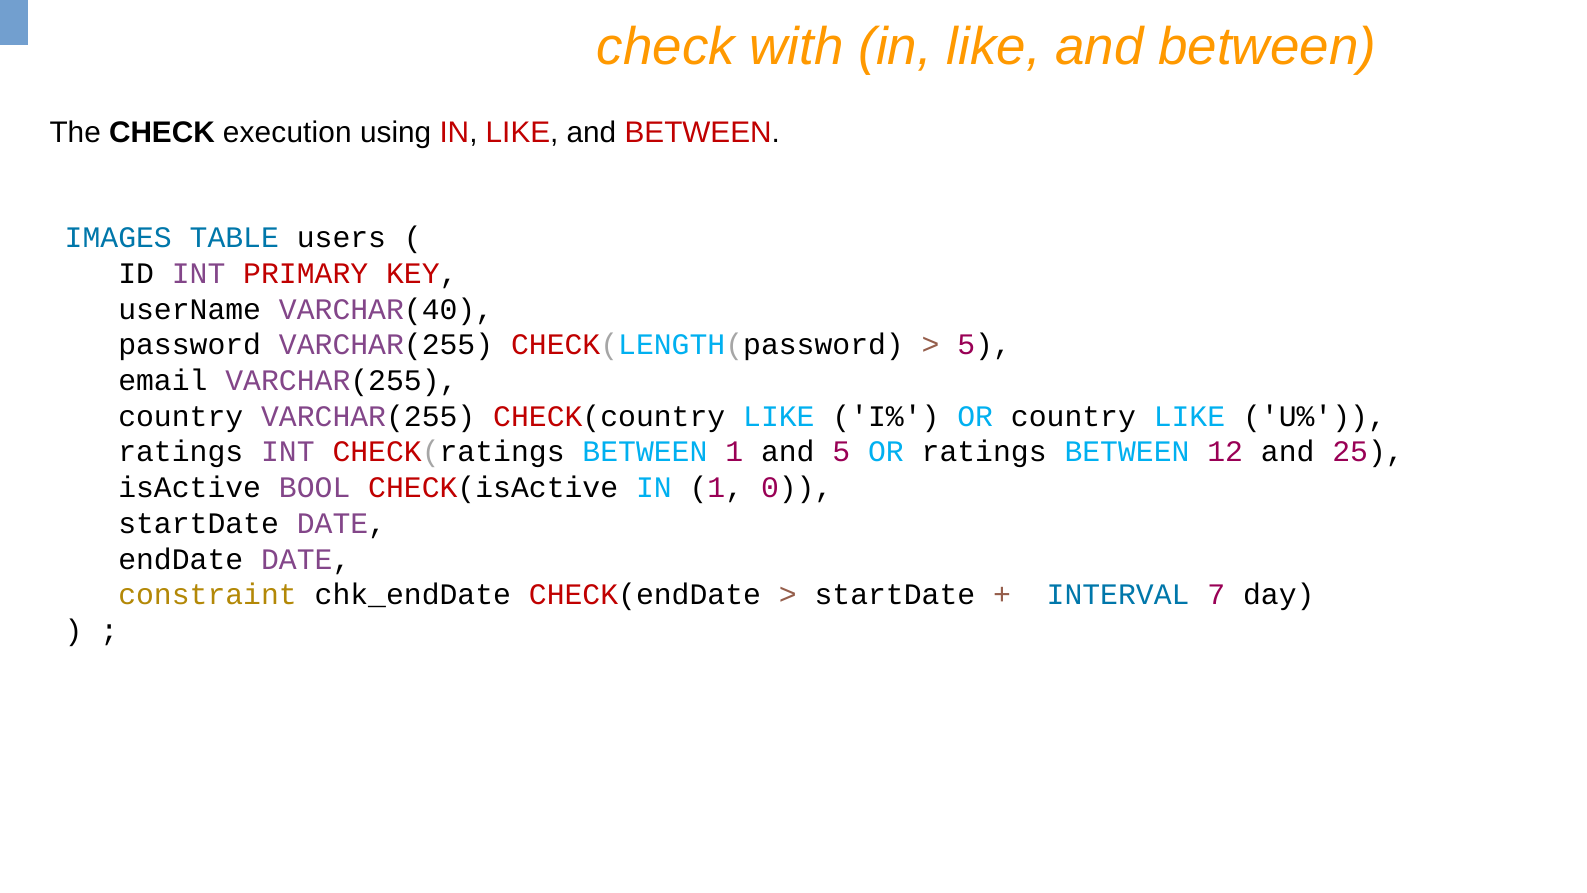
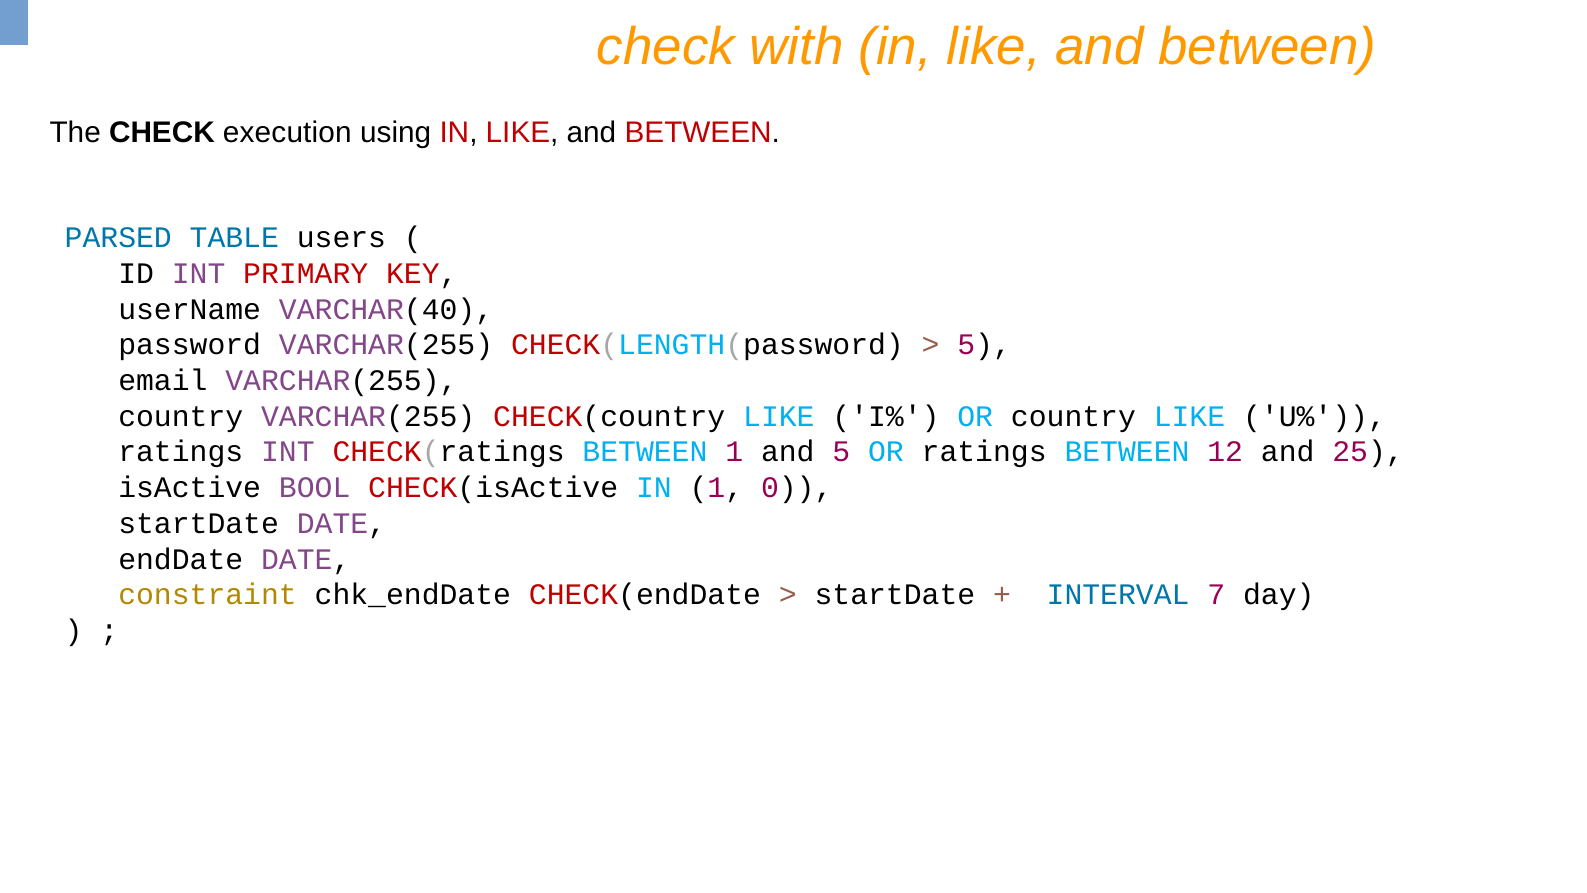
IMAGES: IMAGES -> PARSED (118, 238)
